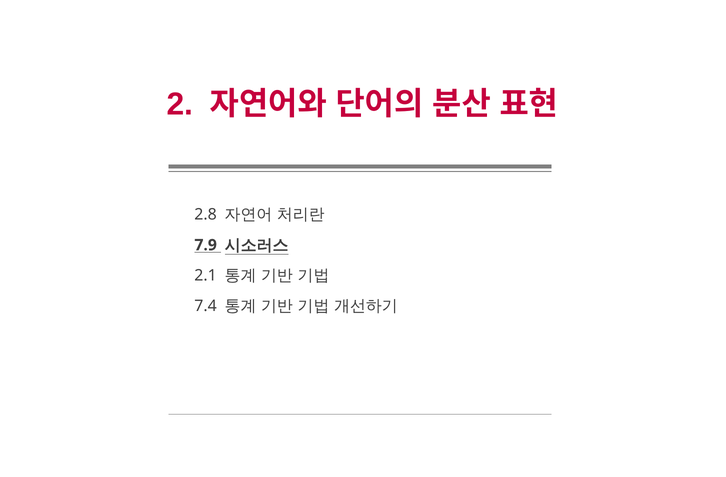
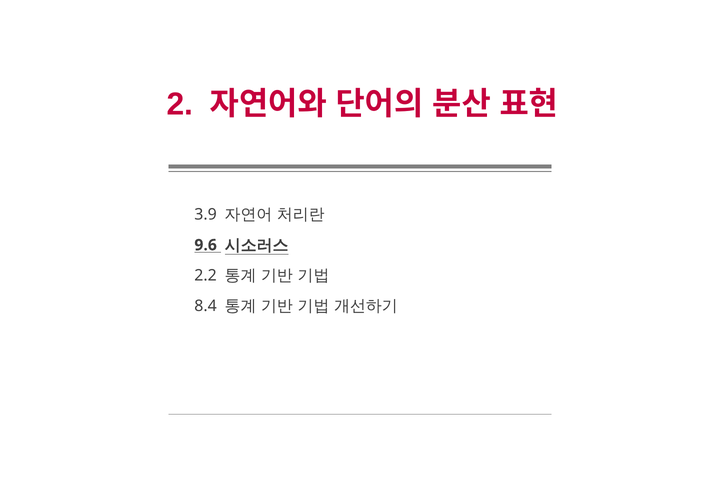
2.8: 2.8 -> 3.9 (206, 215)
7.9: 7.9 -> 9.6 (206, 245)
2.1: 2.1 -> 2.2 (206, 275)
7.4: 7.4 -> 8.4 (206, 306)
